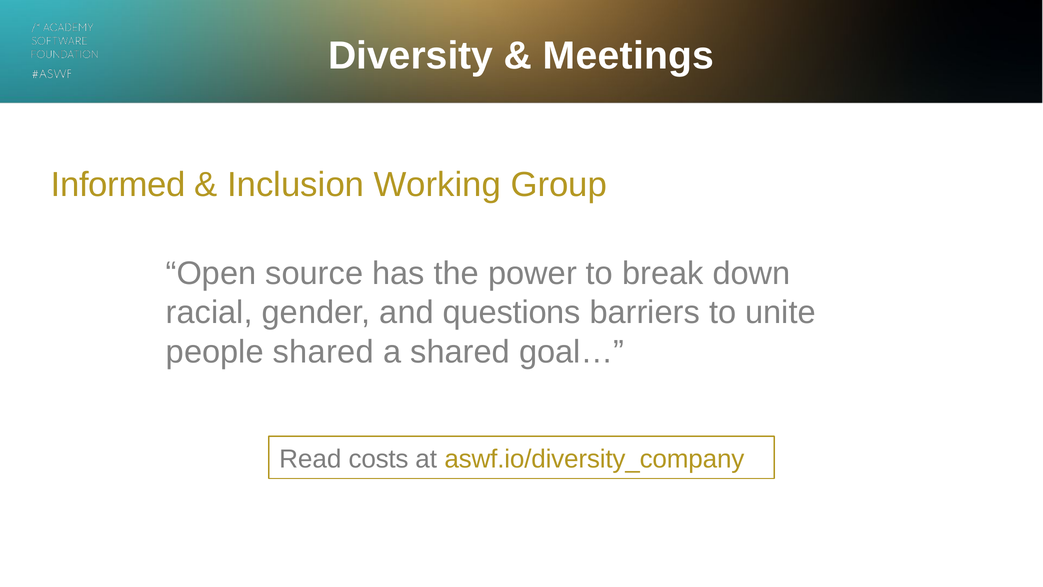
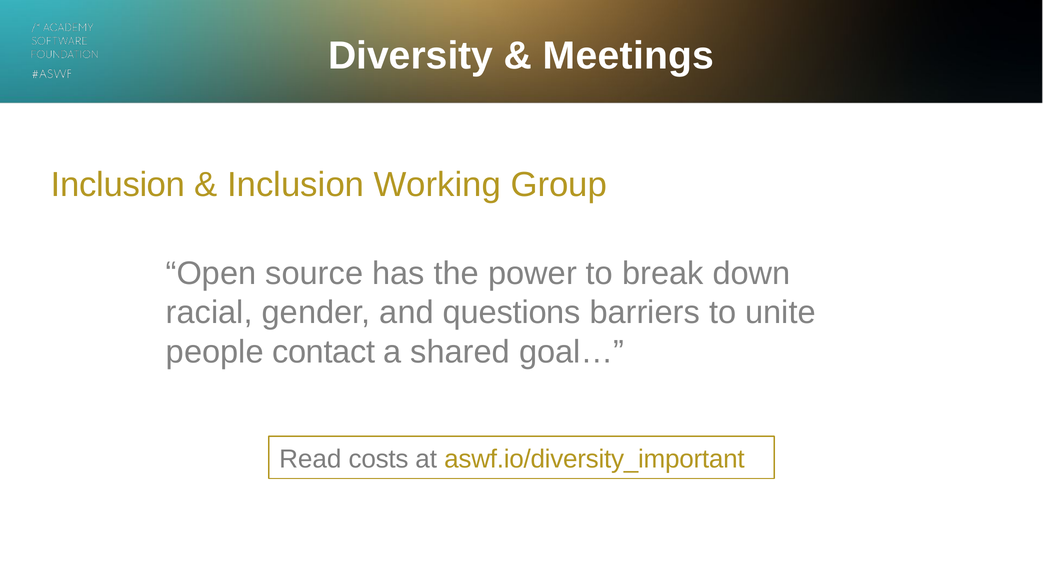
Informed: Informed -> Inclusion (118, 185)
people shared: shared -> contact (324, 352)
aswf.io/diversity_company: aswf.io/diversity_company -> aswf.io/diversity_important (594, 459)
